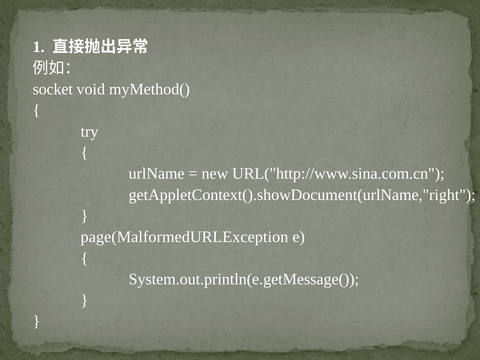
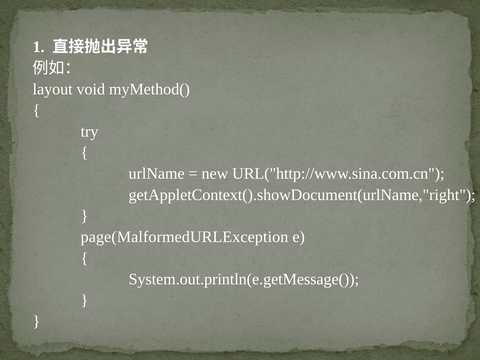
socket: socket -> layout (53, 89)
